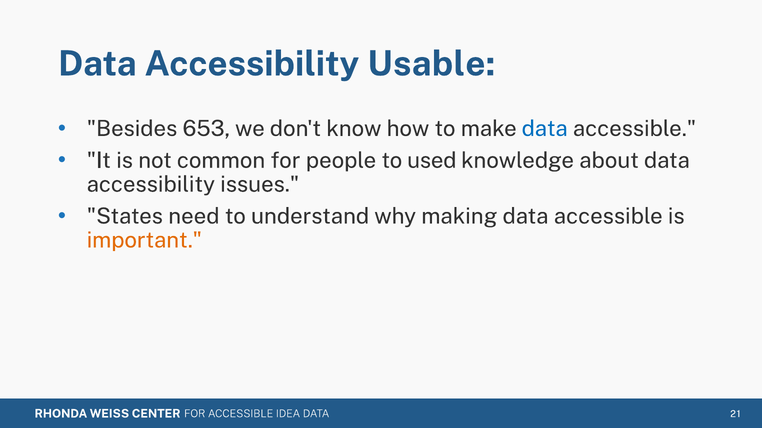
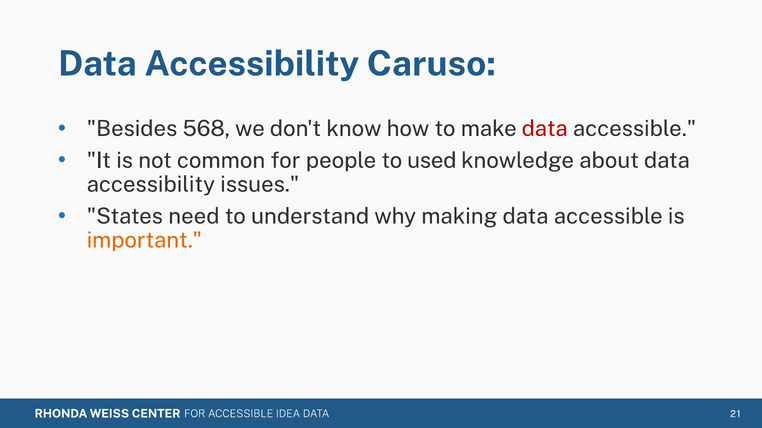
Usable: Usable -> Caruso (431, 64)
653: 653 -> 568 (206, 129)
data colour: blue -> red (545, 129)
